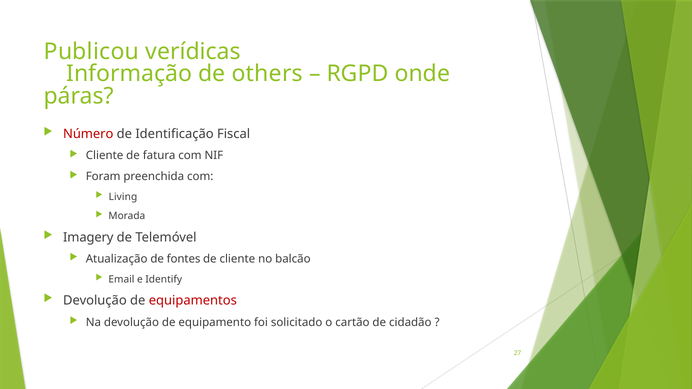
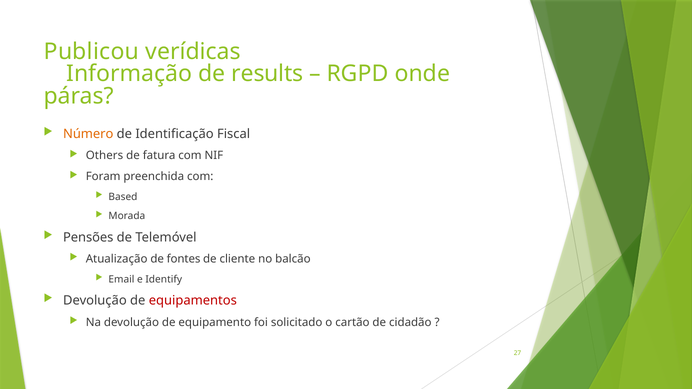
others: others -> results (267, 74)
Número colour: red -> orange (88, 134)
Cliente: Cliente -> Others (105, 156)
Living: Living -> Based (123, 197)
Imagery: Imagery -> Pensões (88, 237)
